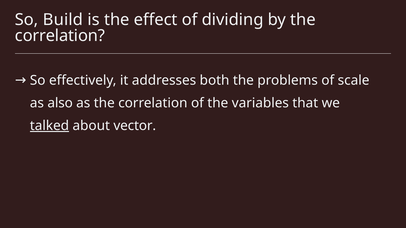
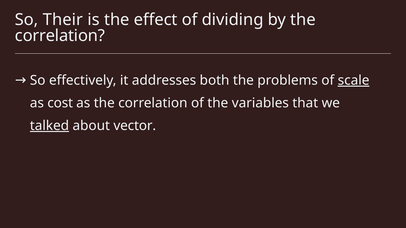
Build: Build -> Their (63, 20)
scale underline: none -> present (354, 80)
also: also -> cost (60, 103)
